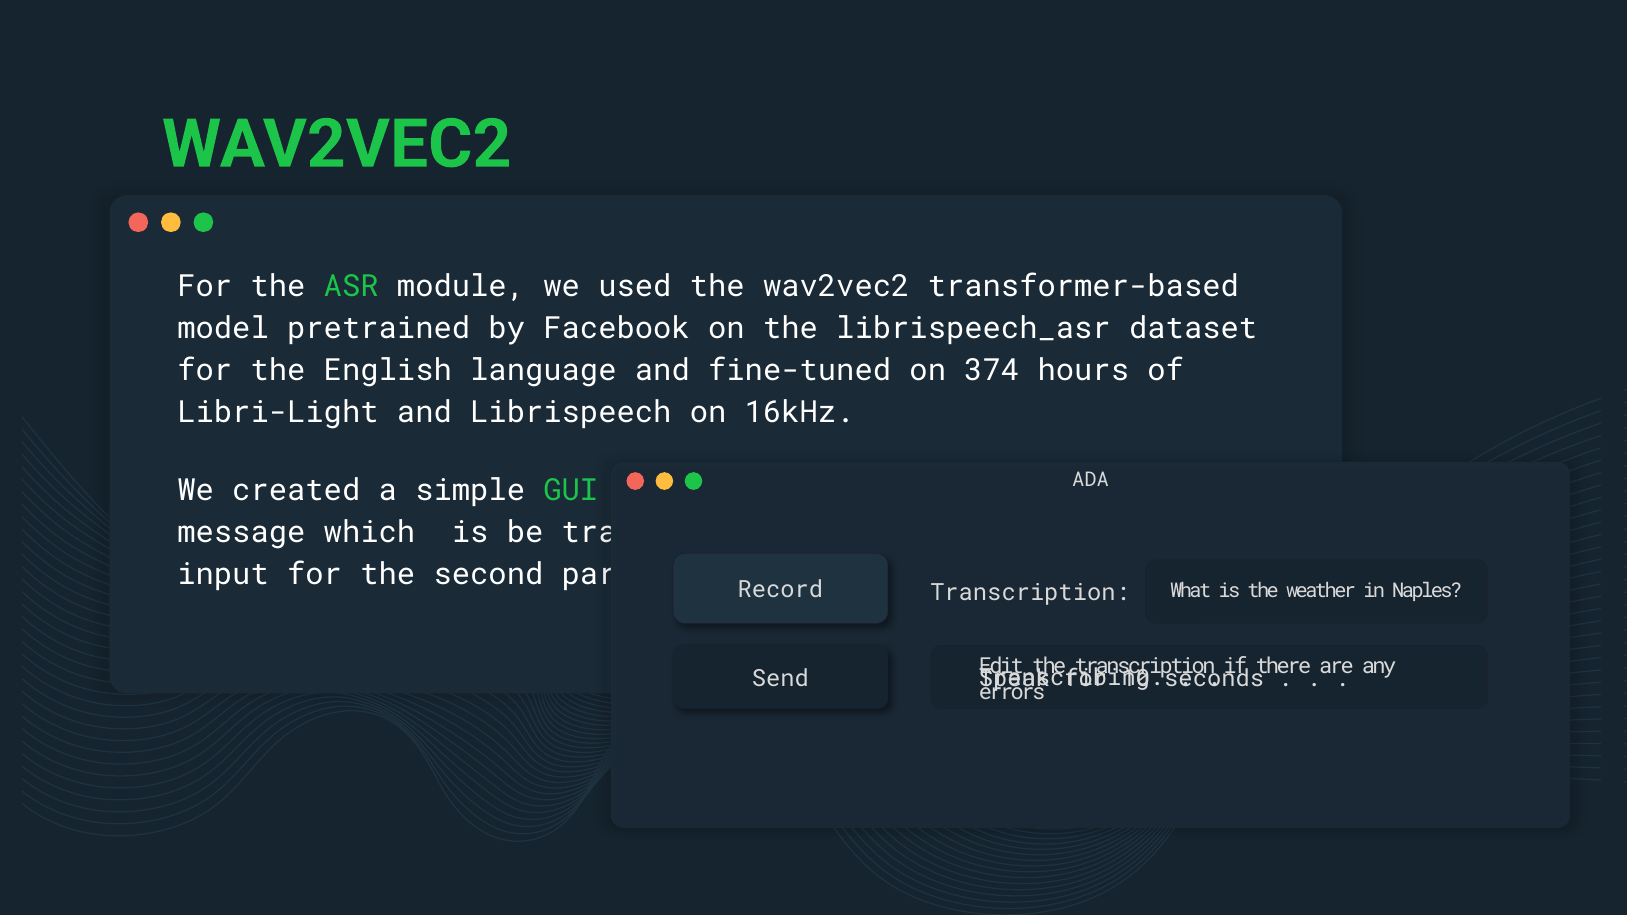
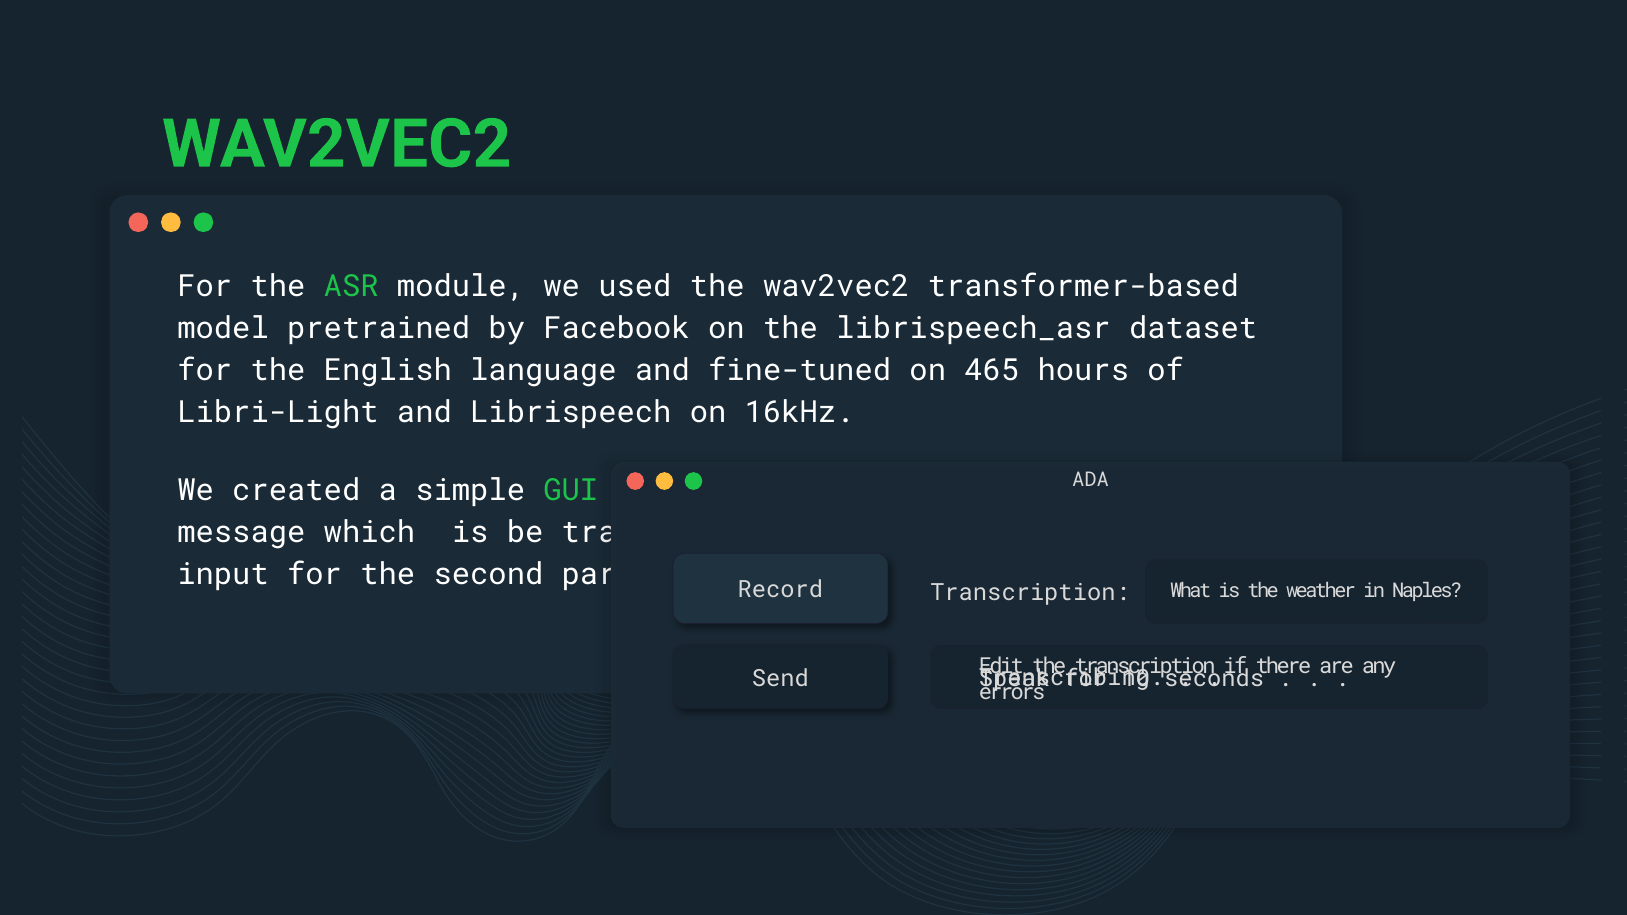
374: 374 -> 465 (992, 371)
